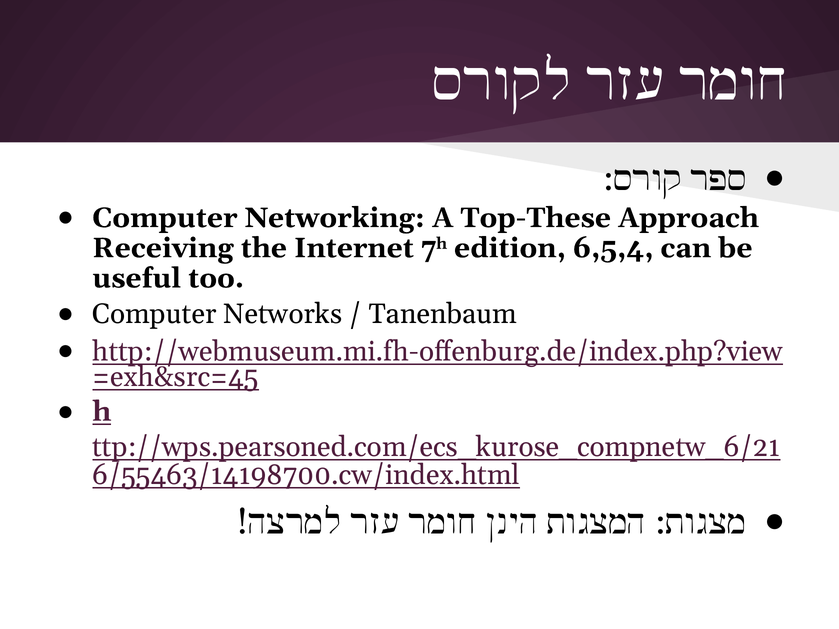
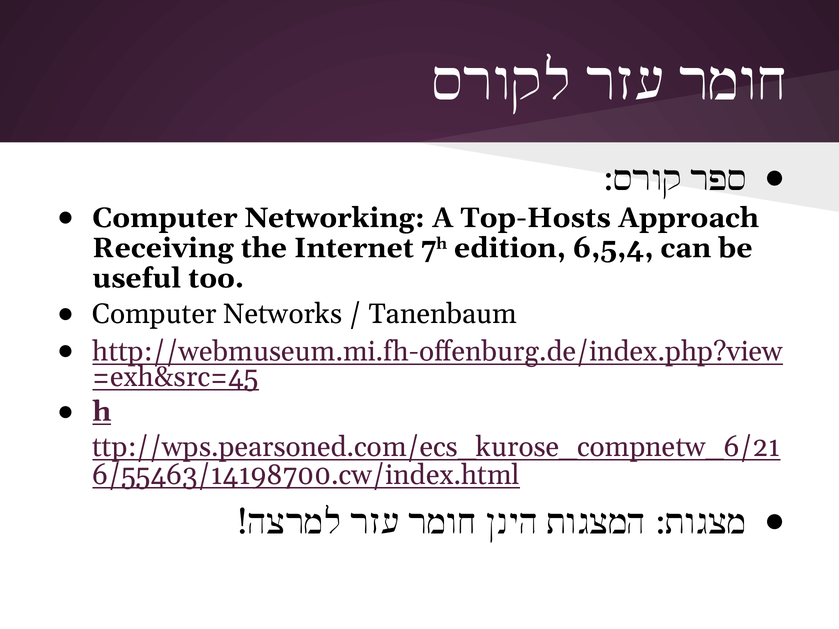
Top-These: Top-These -> Top-Hosts (536, 218)
